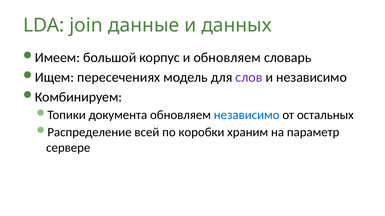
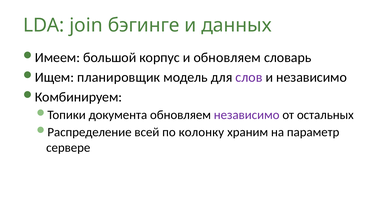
данные: данные -> бэгинге (144, 25)
пересечениях: пересечениях -> планировщик (119, 78)
независимо colour: blue -> purple (247, 115)
коробки: коробки -> колонку (201, 133)
